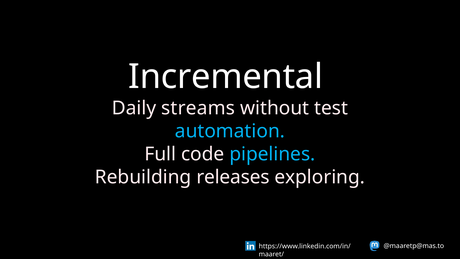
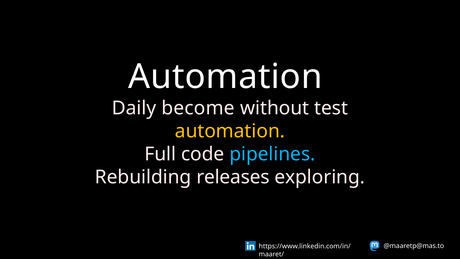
Incremental: Incremental -> Automation (225, 77)
streams: streams -> become (198, 108)
automation colour: light blue -> yellow (230, 131)
